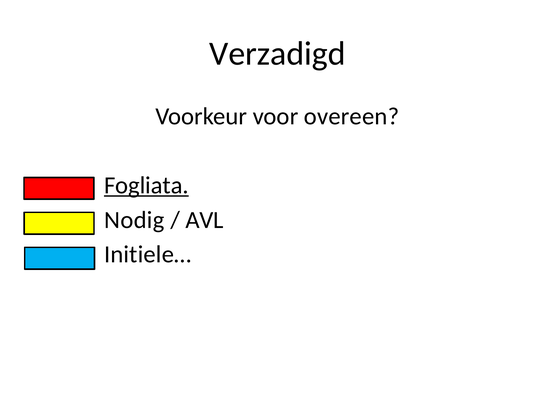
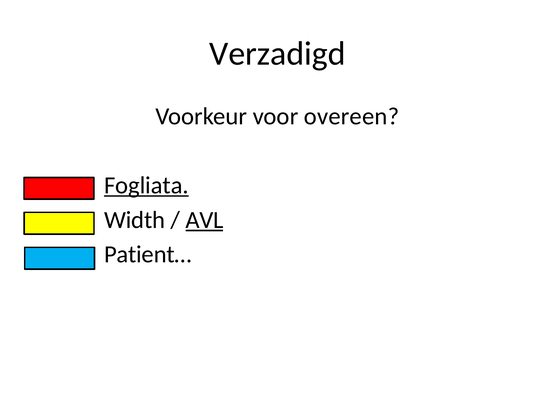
Nodig: Nodig -> Width (135, 220)
AVL underline: none -> present (204, 220)
Initiele…: Initiele… -> Patient… (148, 255)
